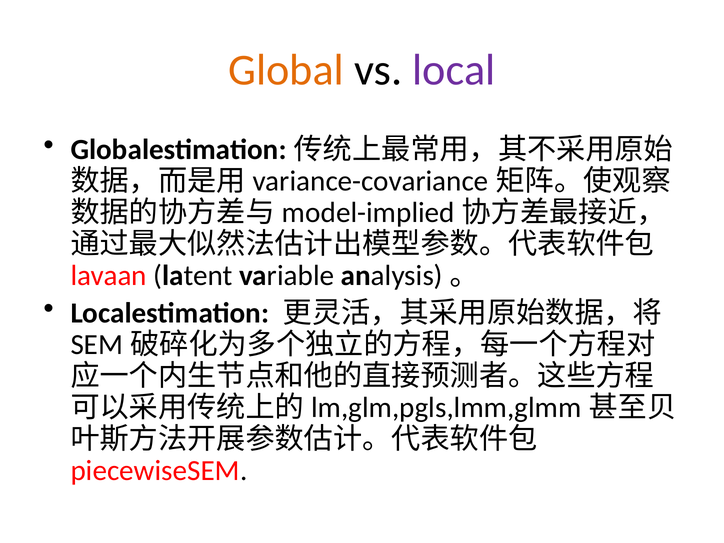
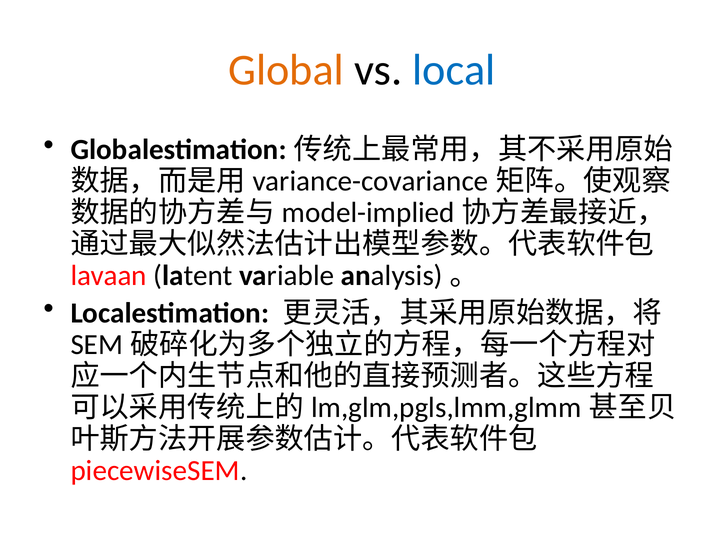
local colour: purple -> blue (454, 70)
